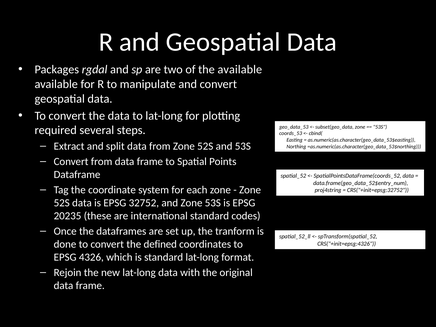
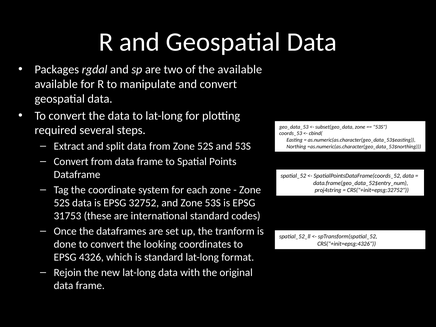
20235: 20235 -> 31753 (67, 216)
defined: defined -> looking (160, 244)
